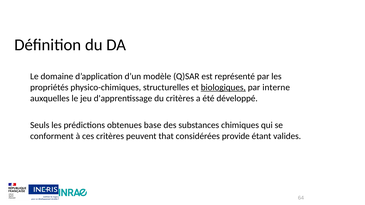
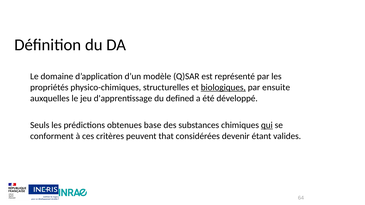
interne: interne -> ensuite (276, 87)
du critères: critères -> defined (180, 98)
qui underline: none -> present (267, 125)
provide: provide -> devenir (236, 136)
